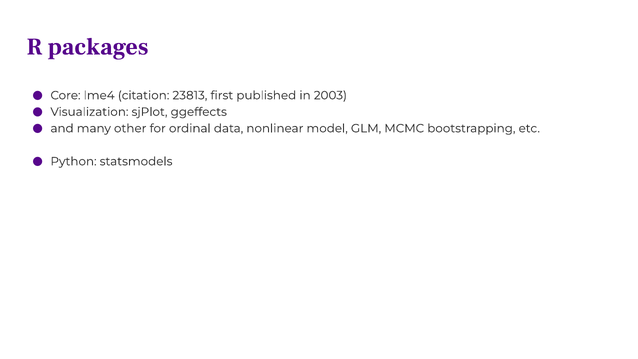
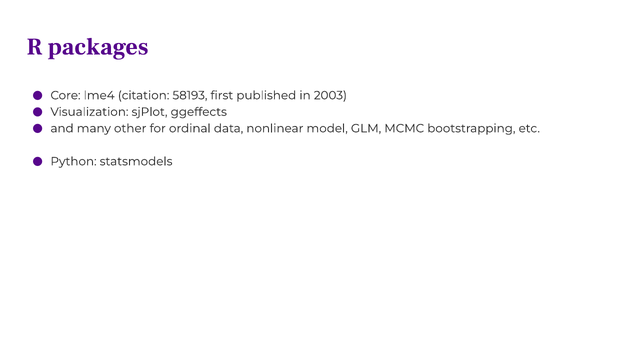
23813: 23813 -> 58193 (190, 95)
